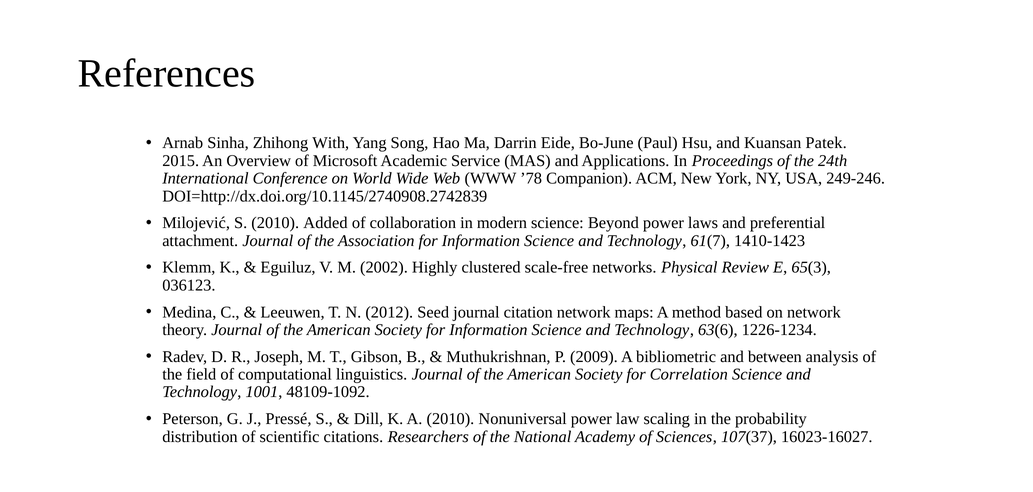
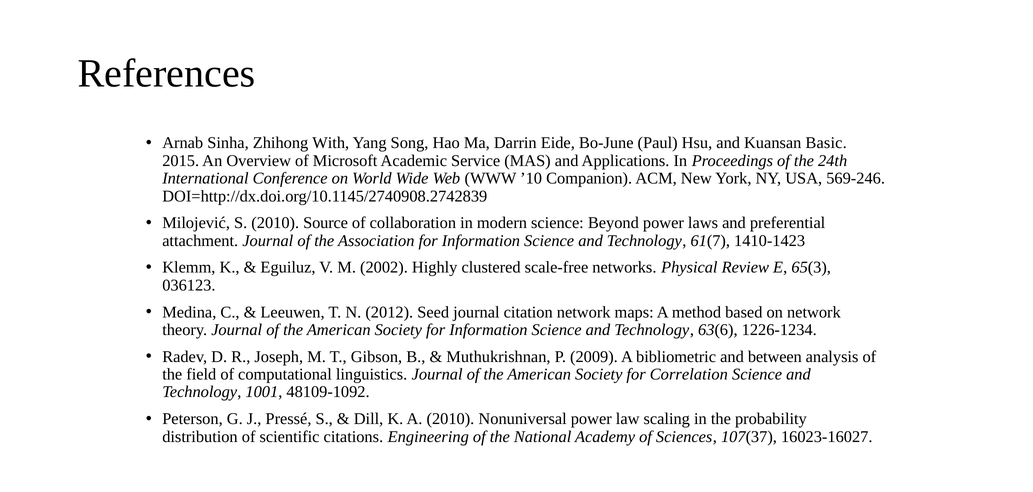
Patek: Patek -> Basic (826, 143)
’78: ’78 -> ’10 (531, 178)
249-246: 249-246 -> 569-246 (856, 178)
Added: Added -> Source (326, 223)
Researchers: Researchers -> Engineering (428, 437)
